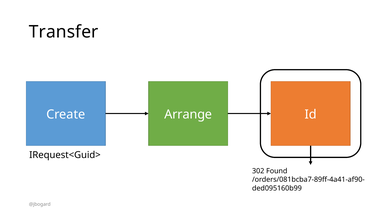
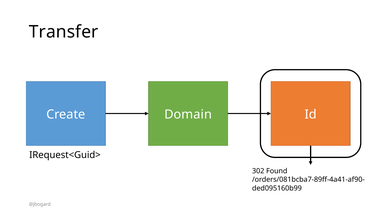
Arrange: Arrange -> Domain (188, 114)
